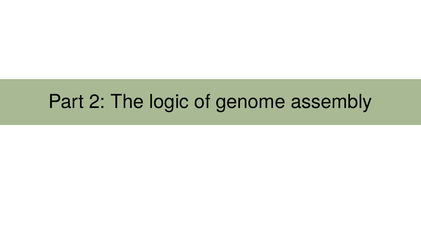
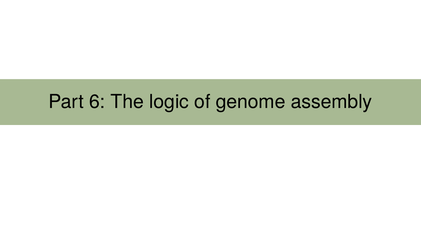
2: 2 -> 6 (97, 102)
